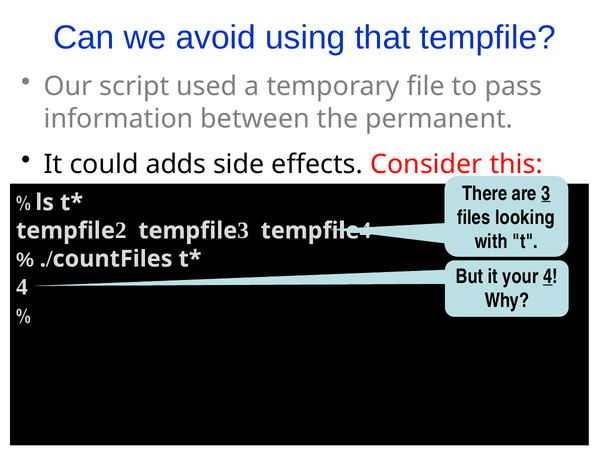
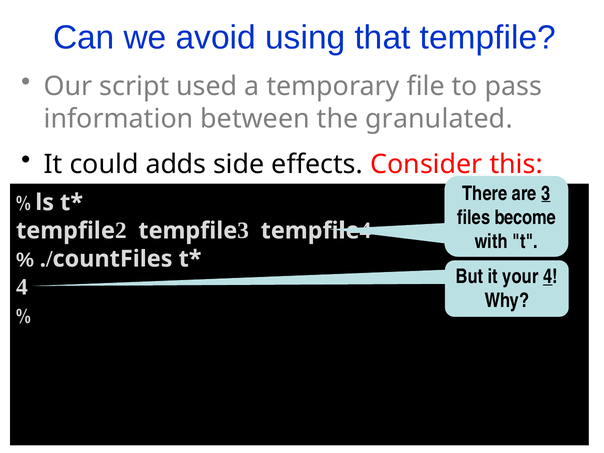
permanent: permanent -> granulated (439, 119)
looking: looking -> become (525, 218)
